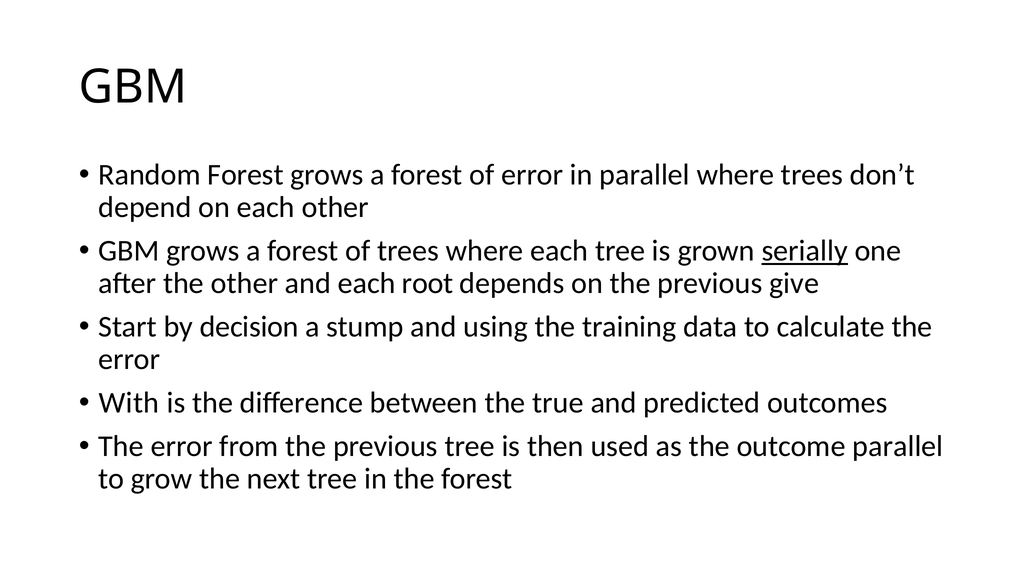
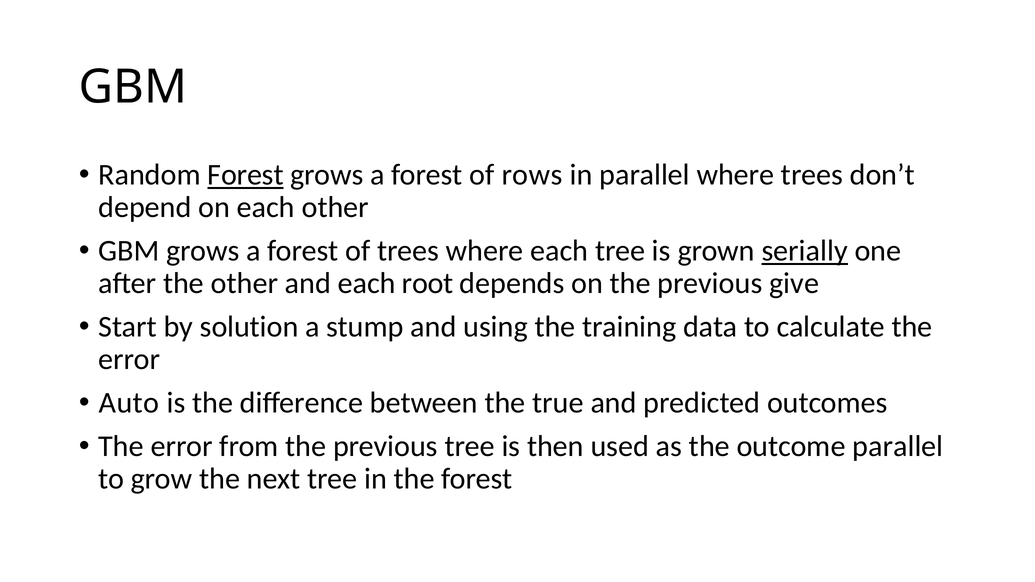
Forest underline: none -> present (246, 175)
of error: error -> rows (532, 175)
decision: decision -> solution (249, 327)
With: With -> Auto (129, 403)
